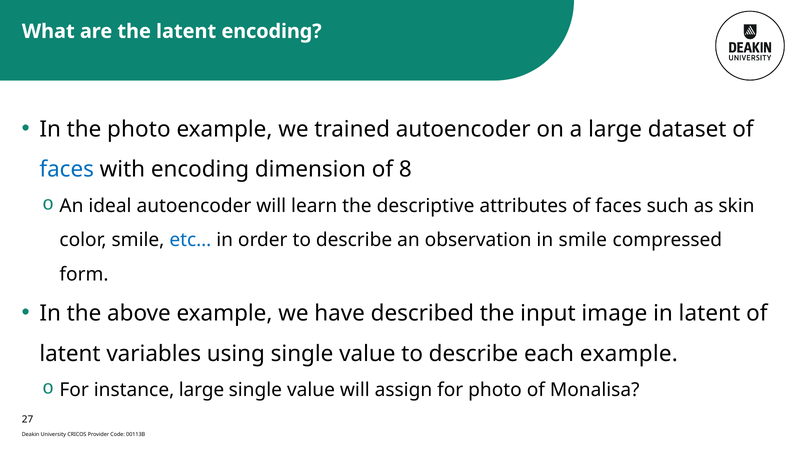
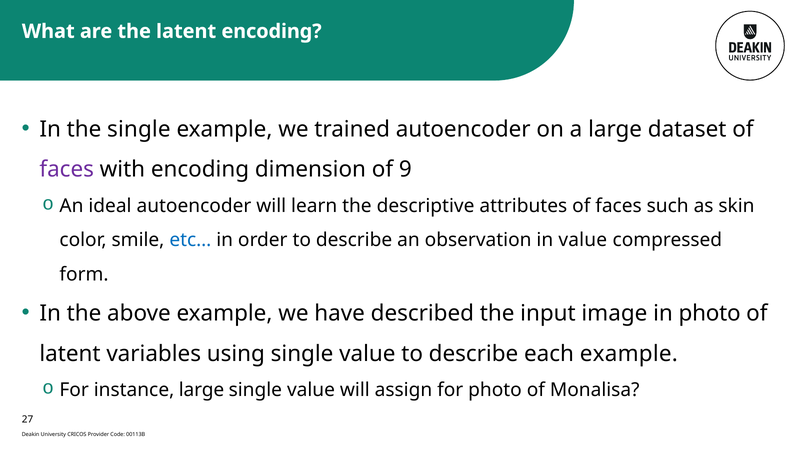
the photo: photo -> single (139, 129)
faces colour: blue -> purple (67, 169)
8: 8 -> 9 (405, 169)
in smile: smile -> value (583, 240)
in latent: latent -> photo (710, 313)
